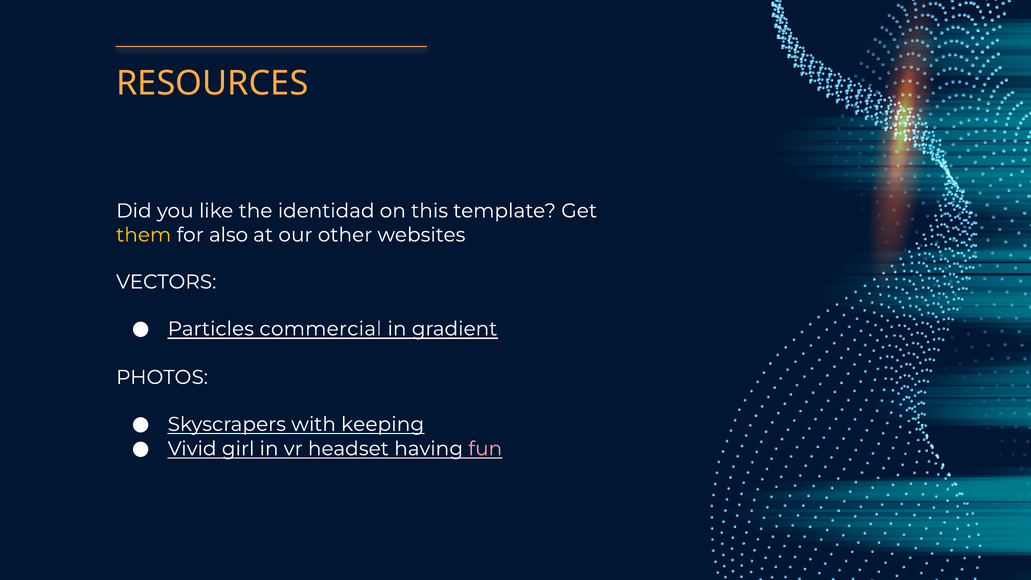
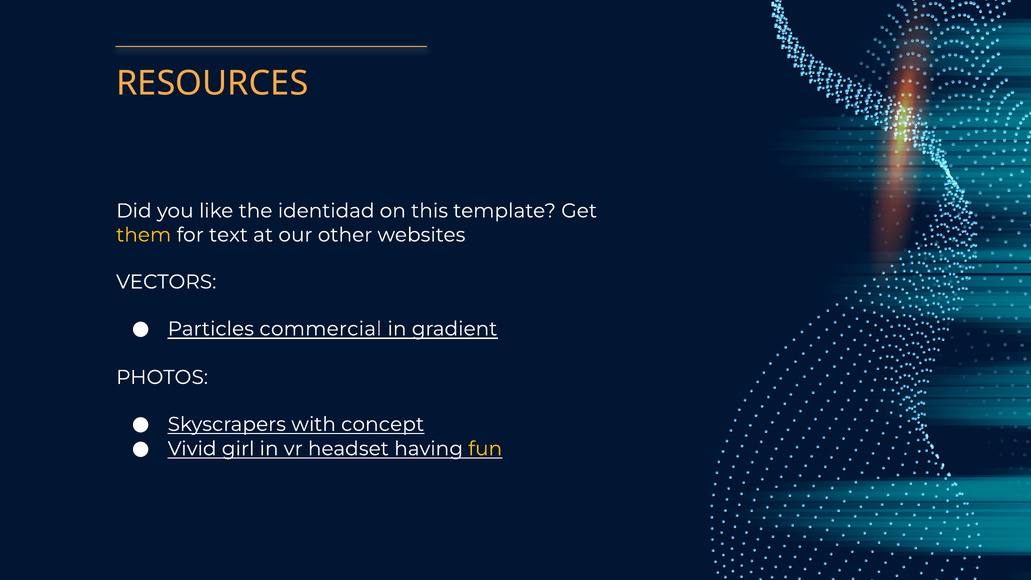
also: also -> text (228, 235)
keeping: keeping -> concept (383, 424)
fun colour: pink -> yellow (485, 449)
